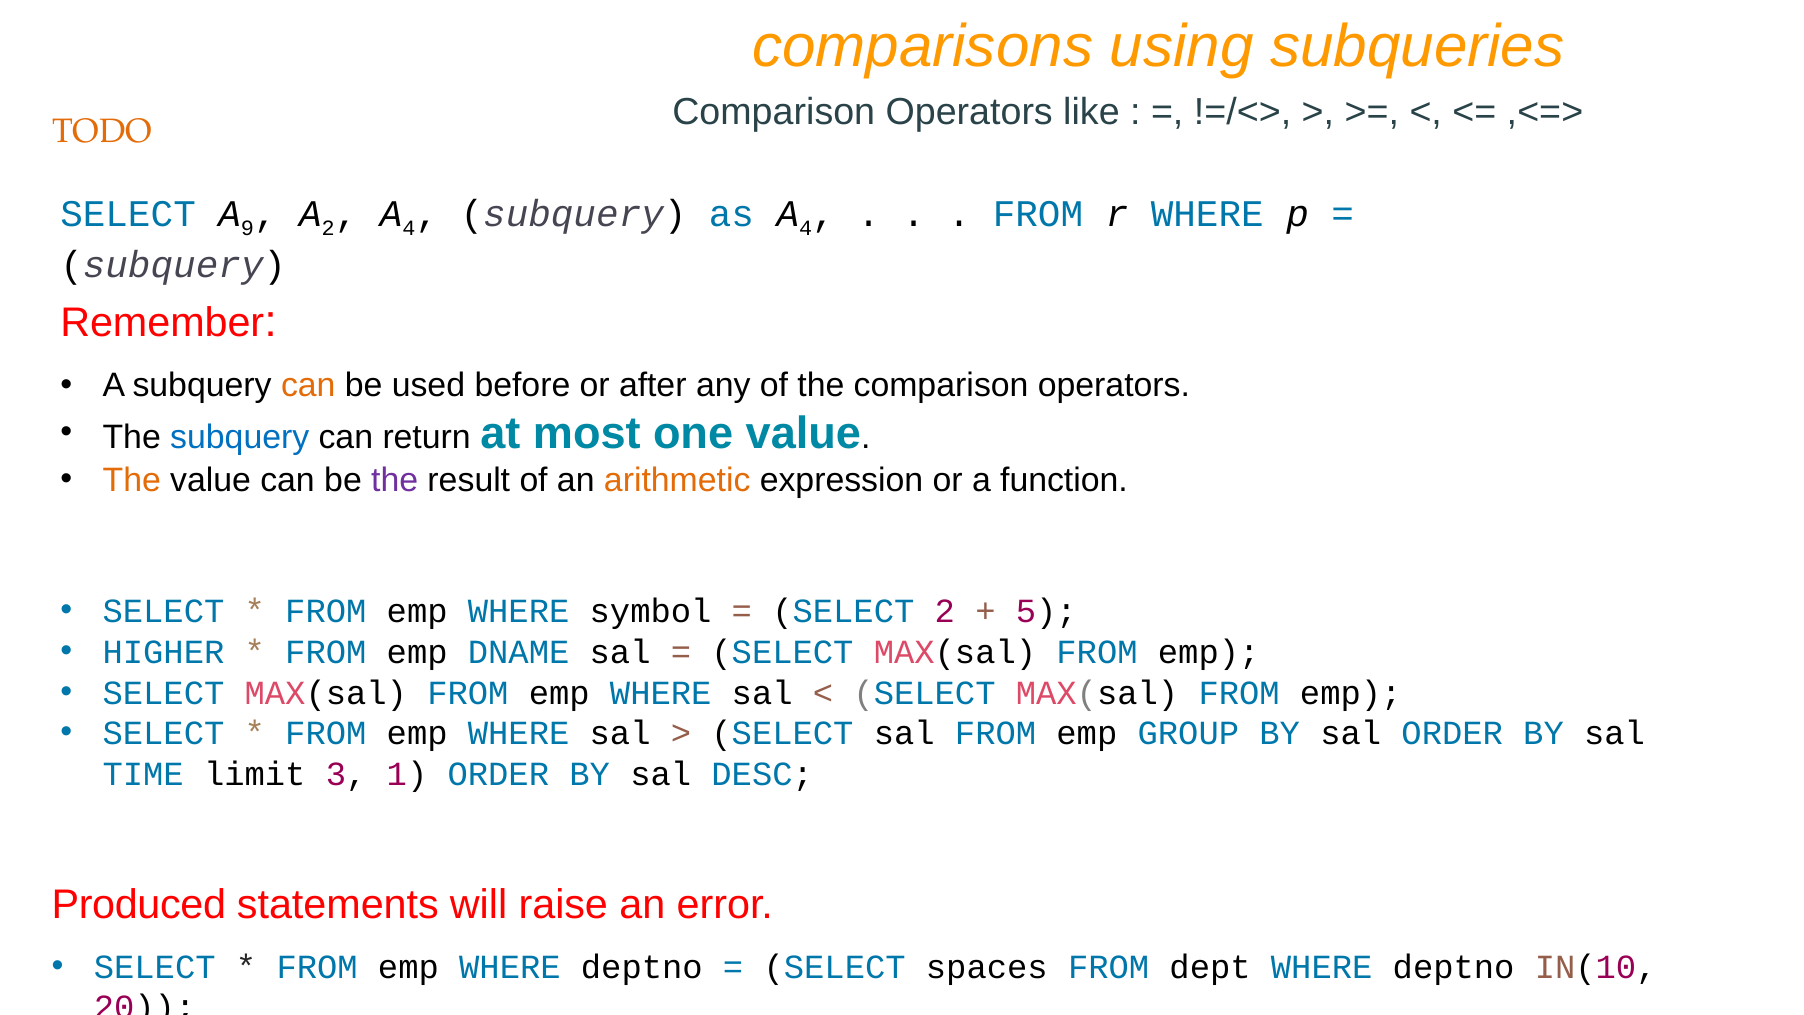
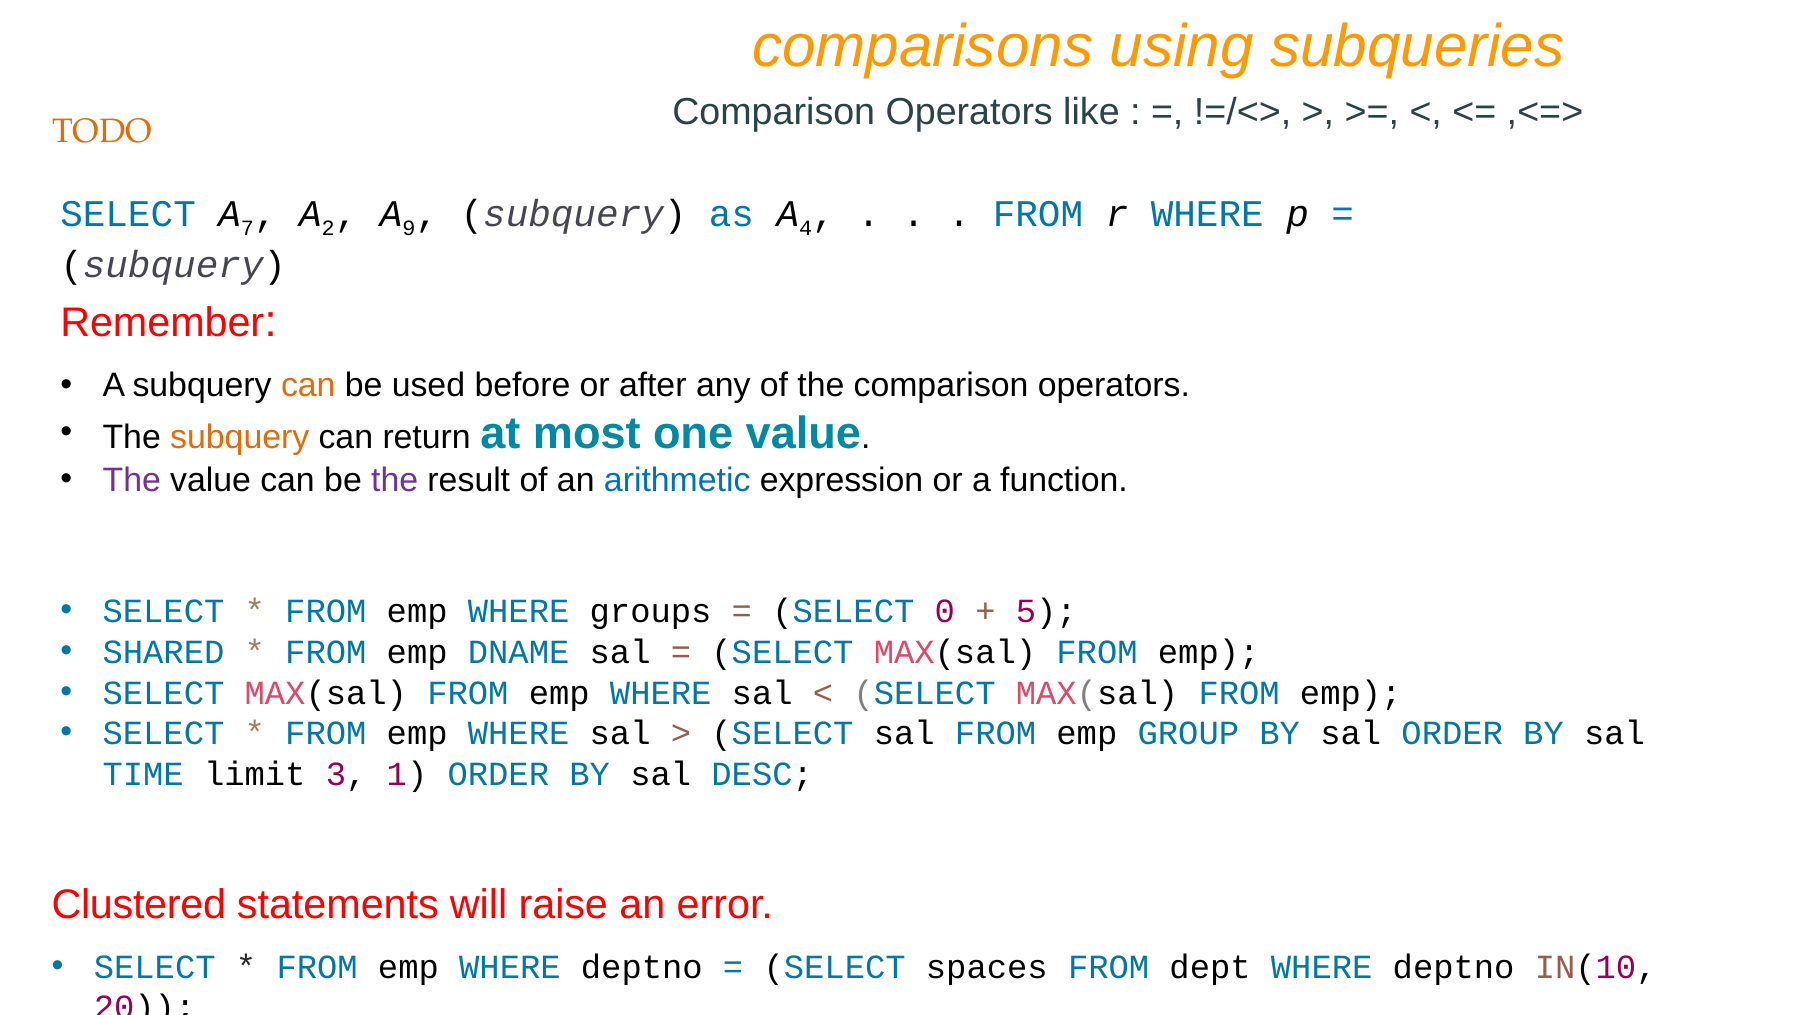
9: 9 -> 7 (247, 229)
4: 4 -> 9 (409, 229)
subquery colour: blue -> orange (240, 438)
The colour: orange -> purple (132, 480)
arithmetic colour: orange -> blue (677, 480)
symbol: symbol -> groups (651, 611)
SELECT 2: 2 -> 0 (945, 611)
HIGHER: HIGHER -> SHARED (163, 652)
Produced: Produced -> Clustered (139, 904)
